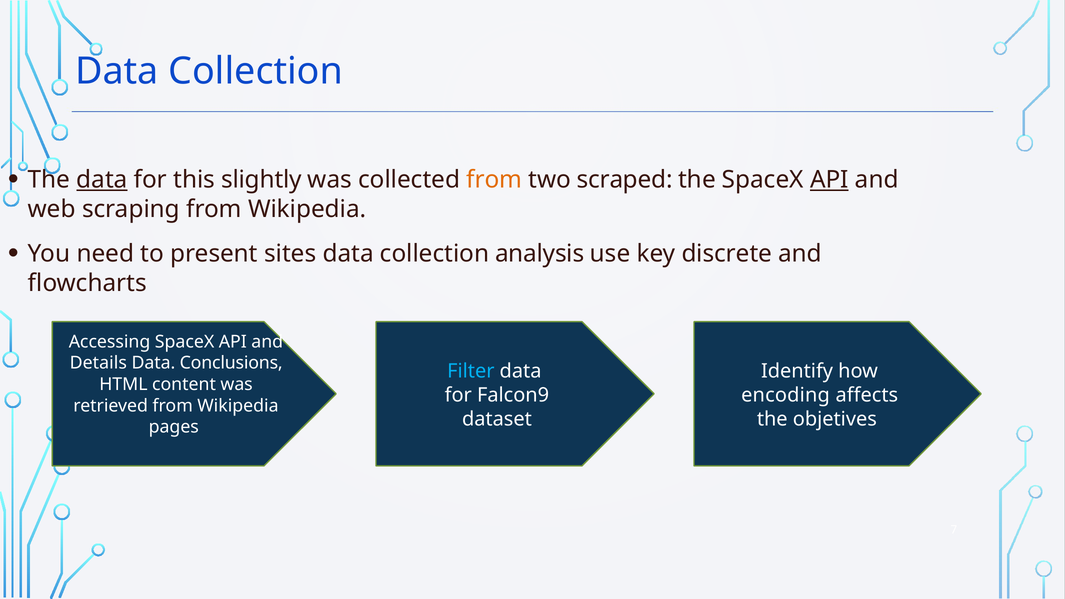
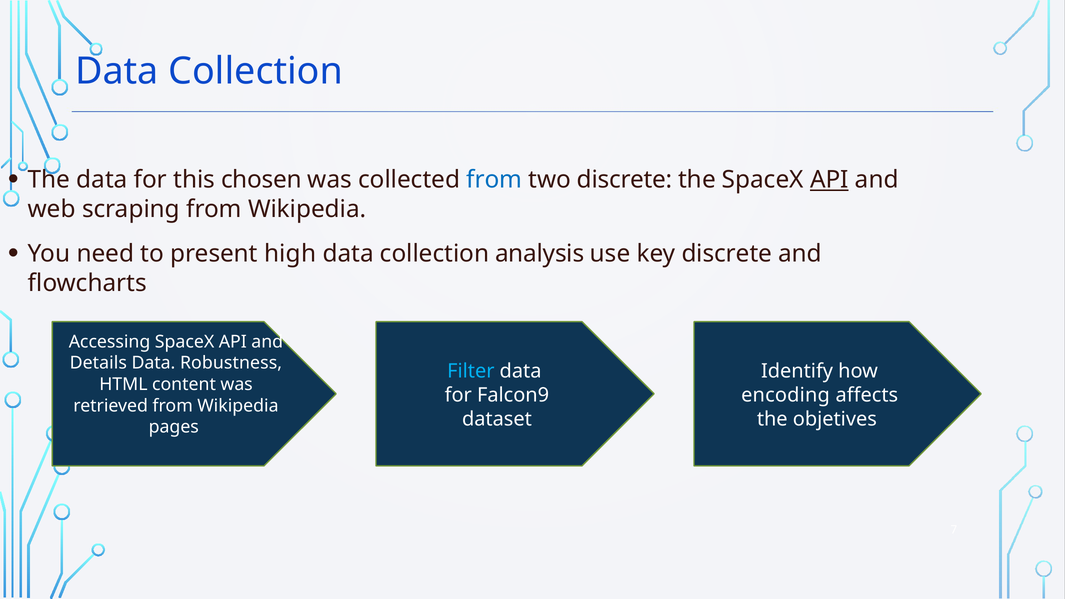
data underline: present -> none (102, 180)
slightly: slightly -> chosen (261, 180)
from colour: orange -> blue (494, 180)
two scraped: scraped -> discrete (625, 180)
sites: sites -> high (290, 254)
Conclusions: Conclusions -> Robustness (231, 363)
